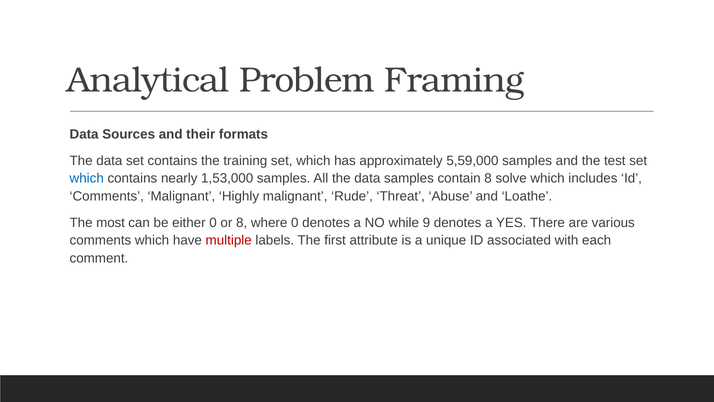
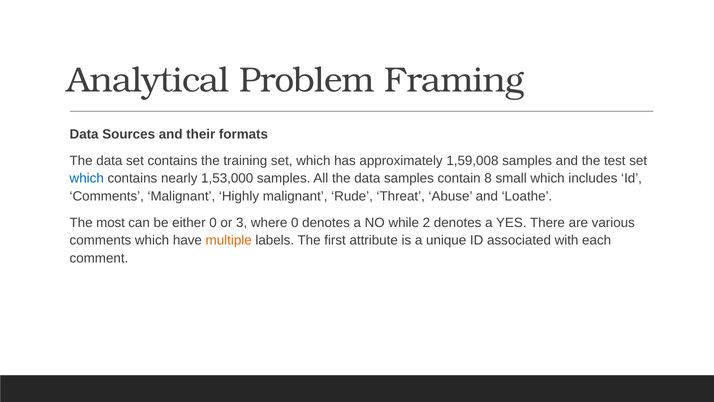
5,59,000: 5,59,000 -> 1,59,008 (472, 161)
solve: solve -> small (511, 178)
or 8: 8 -> 3 (242, 223)
9: 9 -> 2 (426, 223)
multiple colour: red -> orange (229, 240)
